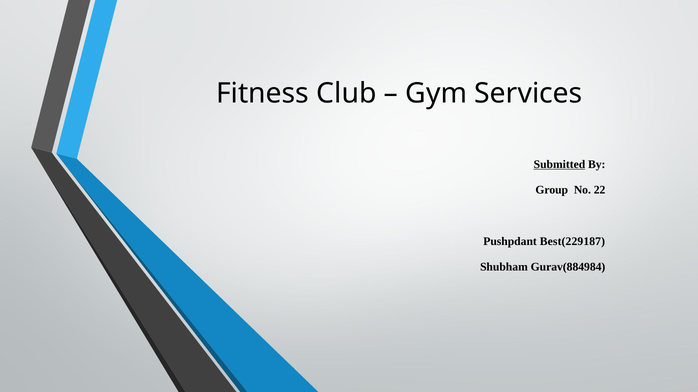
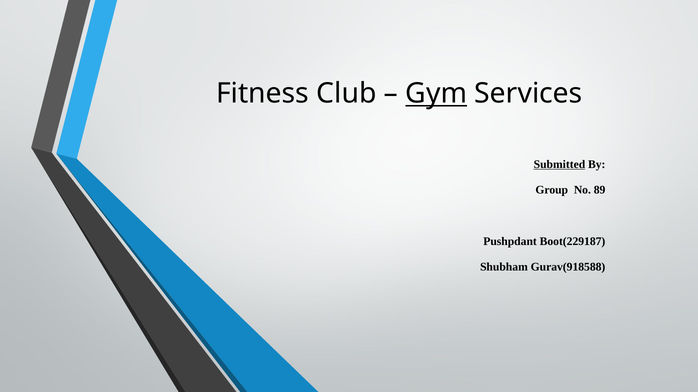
Gym underline: none -> present (436, 94)
22: 22 -> 89 (600, 190)
Best(229187: Best(229187 -> Boot(229187 (573, 242)
Gurav(884984: Gurav(884984 -> Gurav(918588 (568, 267)
